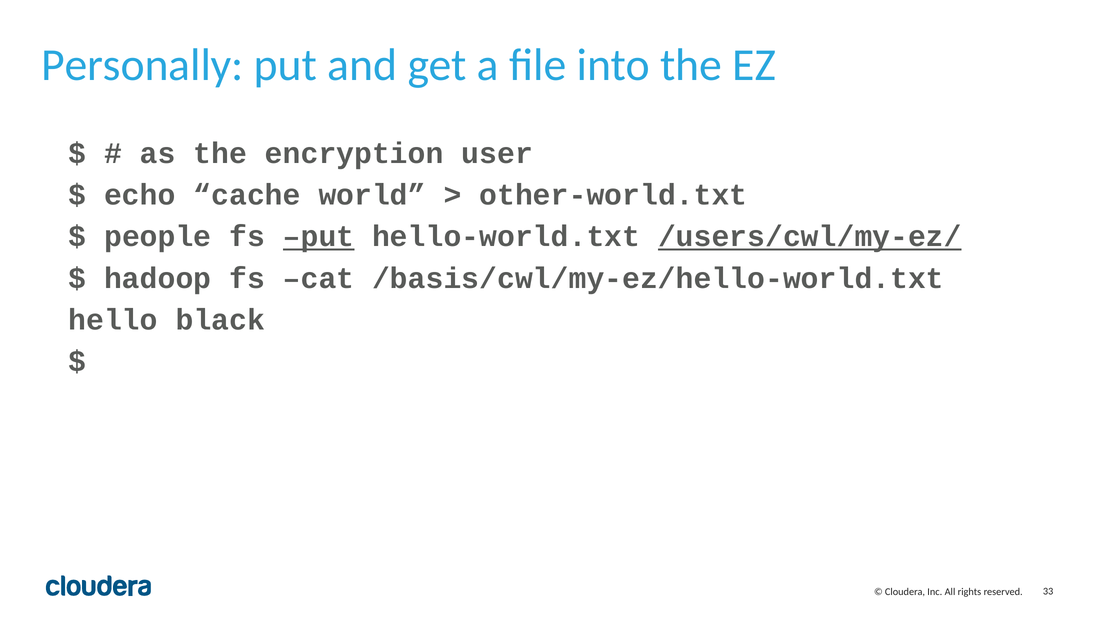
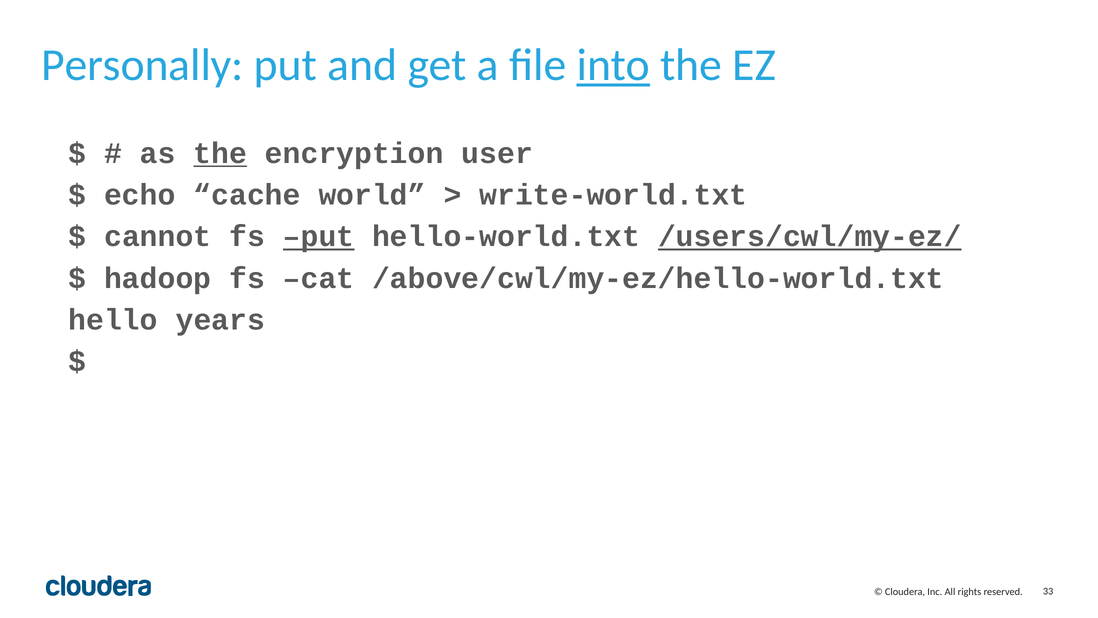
into underline: none -> present (613, 65)
the underline: none -> present (220, 153)
other-world.txt: other-world.txt -> write-world.txt (613, 195)
people: people -> cannot (158, 237)
/basis/cwl/my-ez/hello-world.txt: /basis/cwl/my-ez/hello-world.txt -> /above/cwl/my-ez/hello-world.txt (658, 278)
black: black -> years (220, 320)
